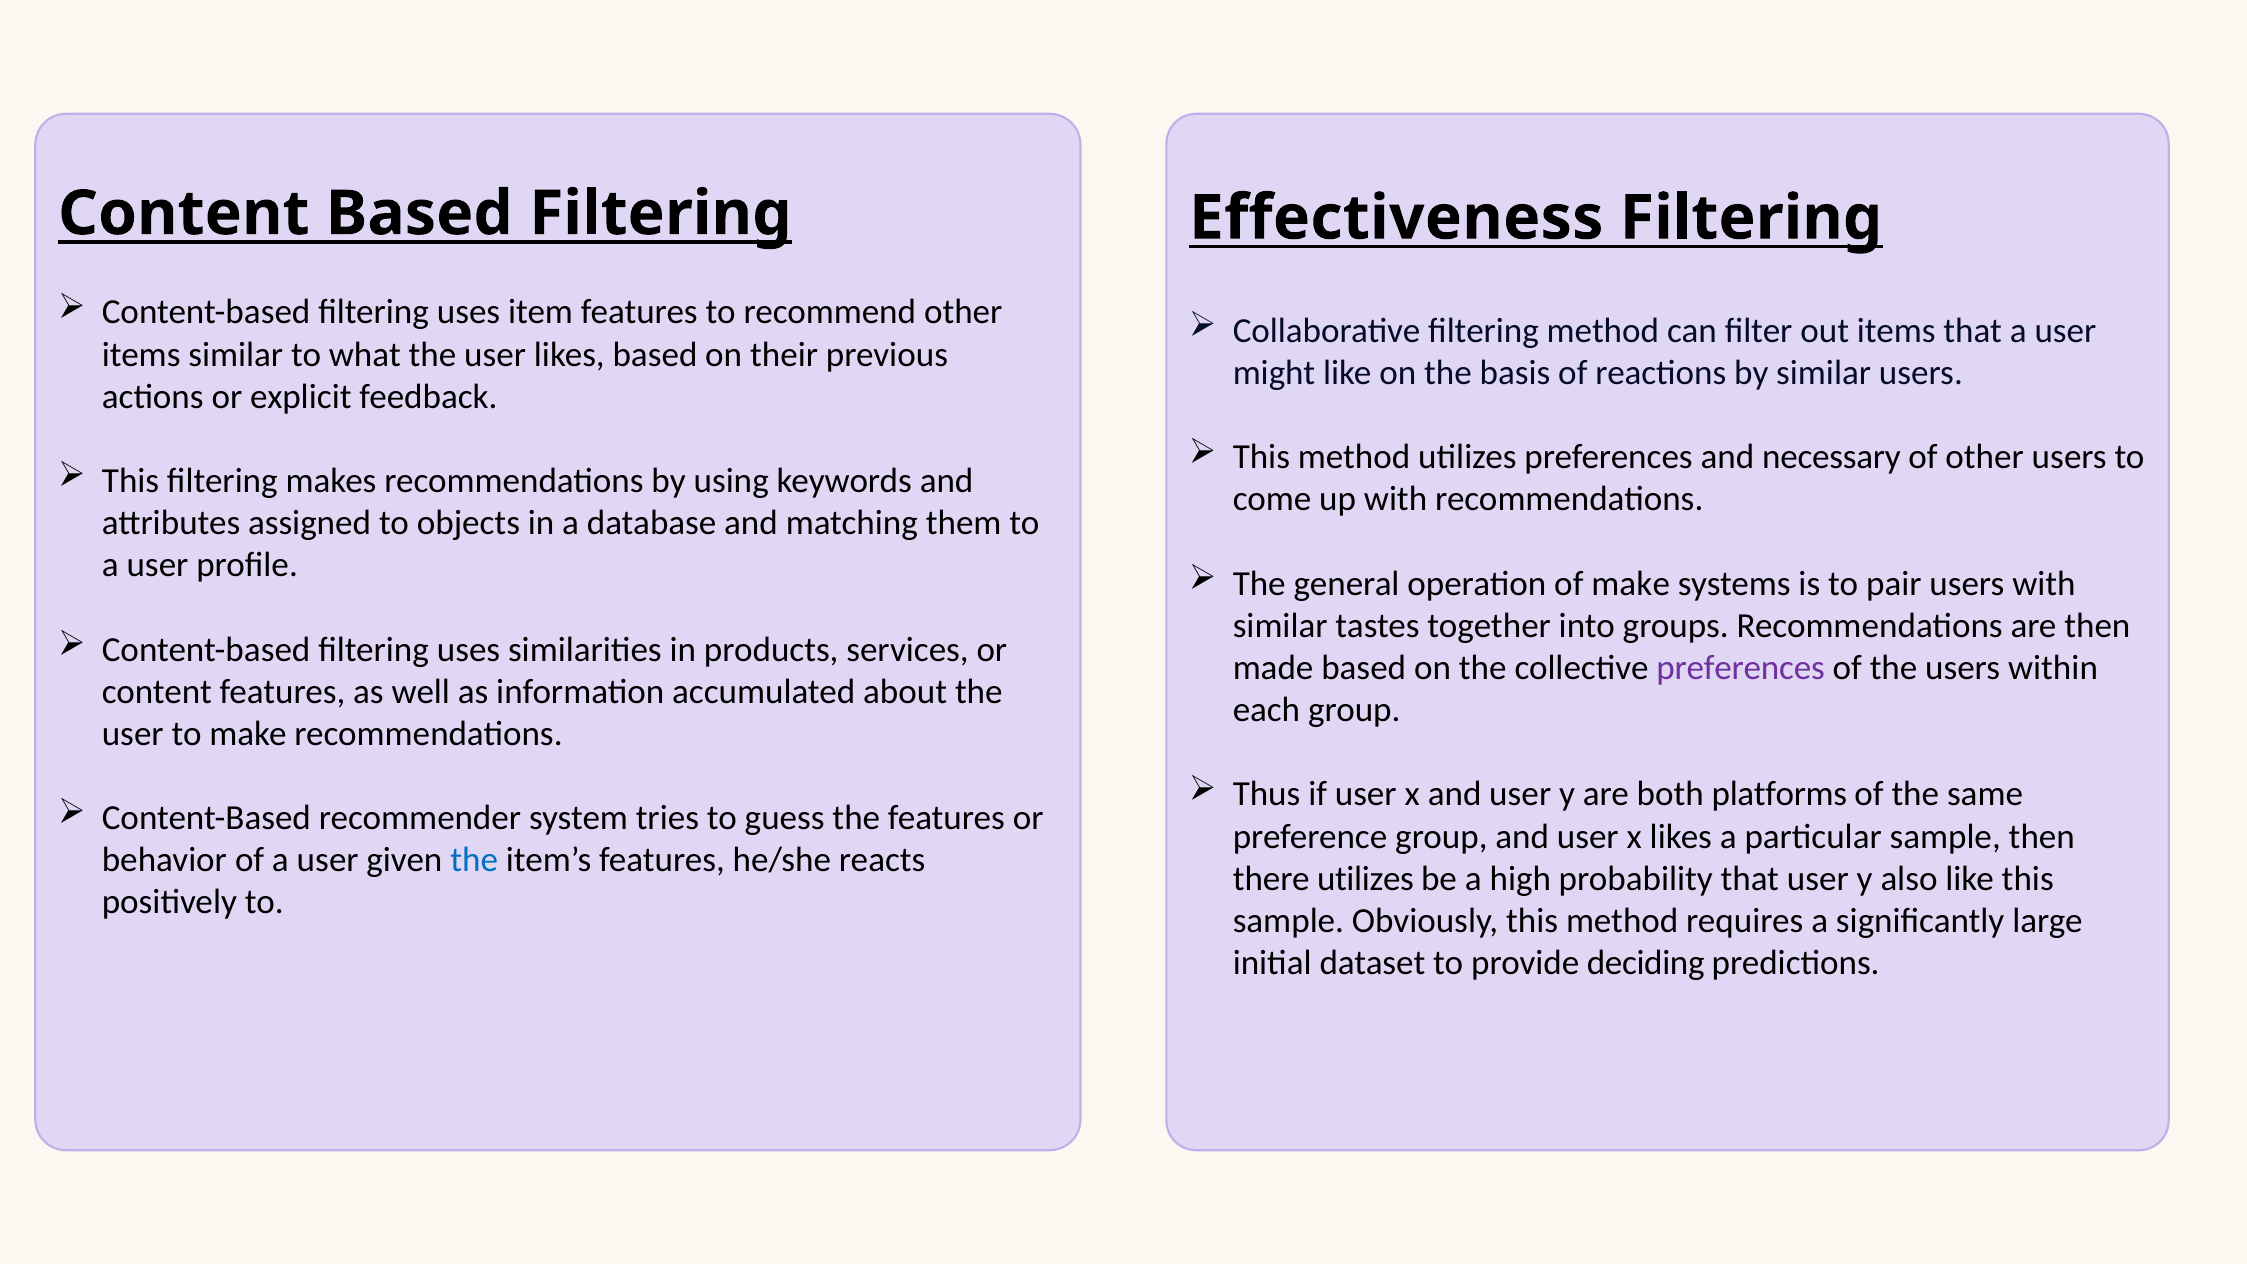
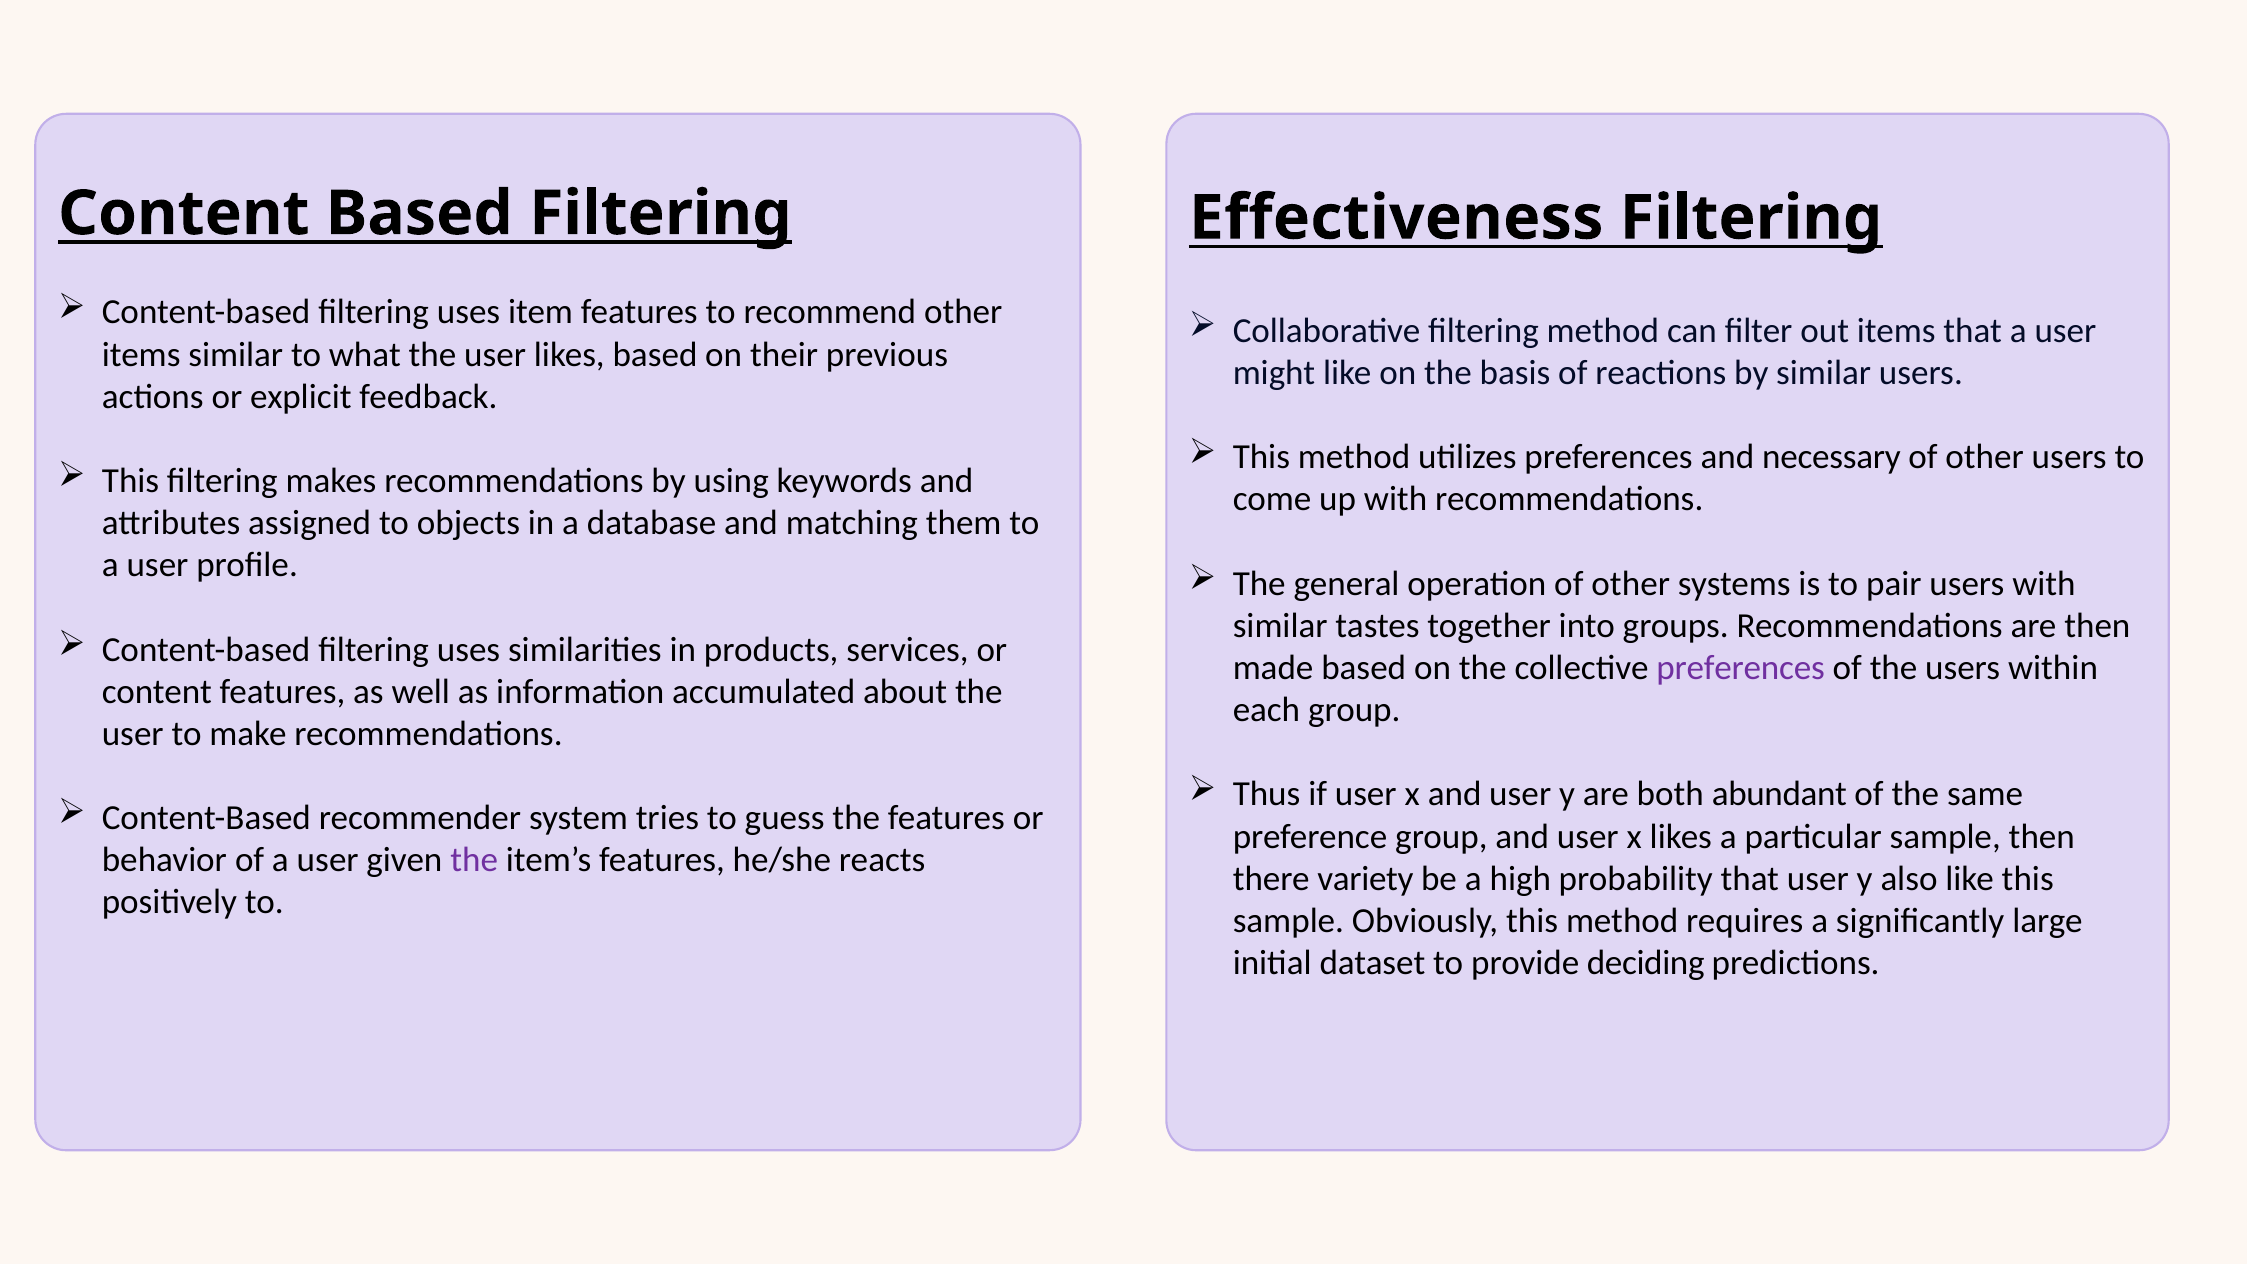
operation of make: make -> other (1631, 584)
platforms: platforms -> abundant (1779, 794)
the colour: blue -> purple (474, 860)
there utilizes: utilizes -> variety (1365, 879)
